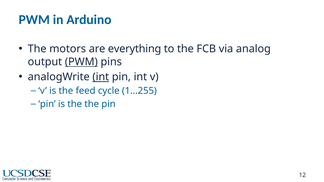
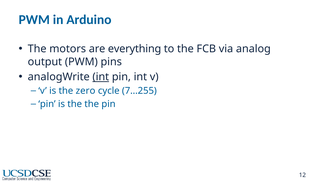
PWM underline: present -> none (81, 62)
feed: feed -> zero (86, 91)
1…255: 1…255 -> 7…255 (139, 91)
